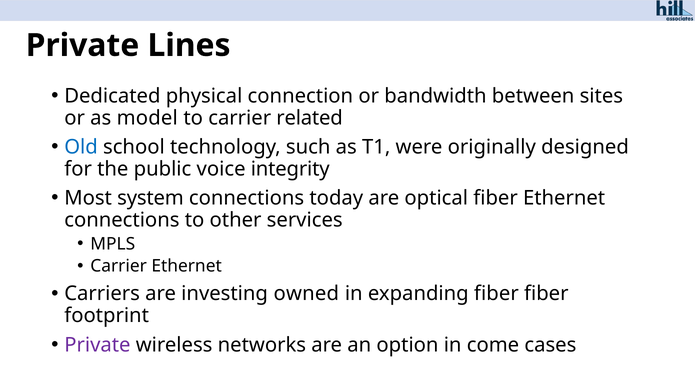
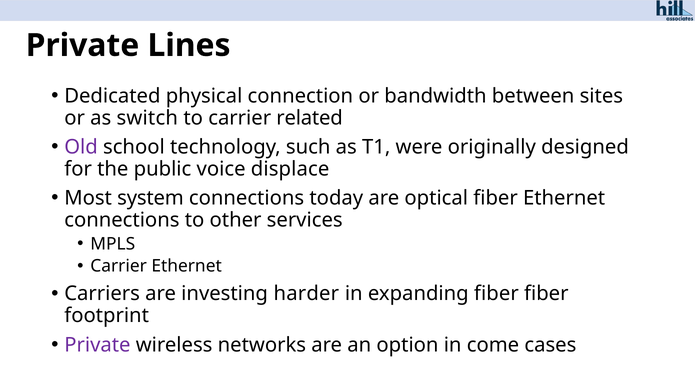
model: model -> switch (147, 118)
Old colour: blue -> purple (81, 147)
integrity: integrity -> displace (290, 169)
owned: owned -> harder (306, 294)
